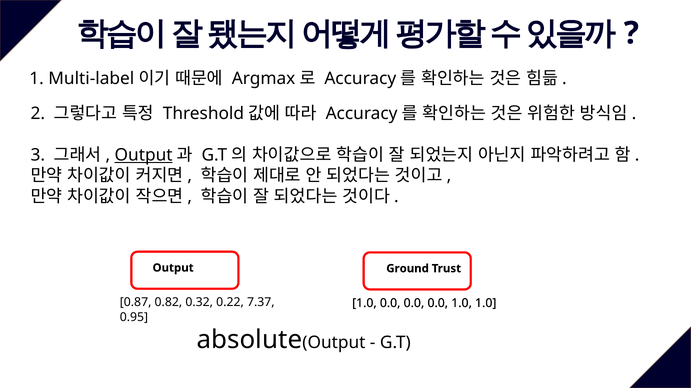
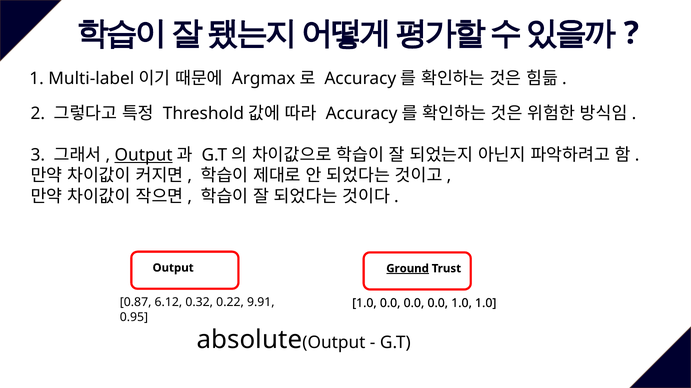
Ground underline: none -> present (408, 269)
0.82: 0.82 -> 6.12 (168, 303)
7.37: 7.37 -> 9.91 (261, 303)
